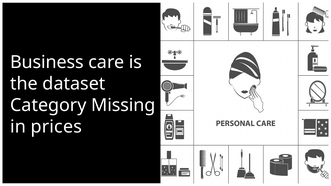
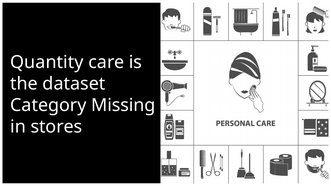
Business: Business -> Quantity (47, 62)
prices: prices -> stores (56, 127)
